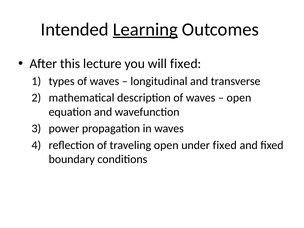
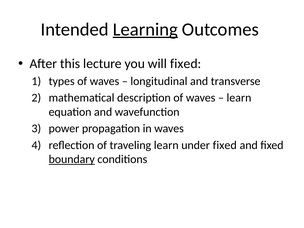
open: open -> learn (239, 98)
traveling open: open -> learn (166, 145)
boundary underline: none -> present (72, 159)
